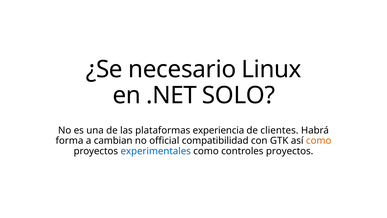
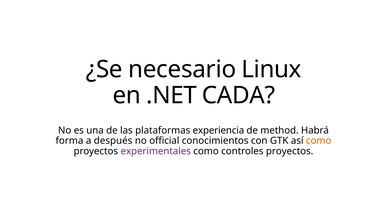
SOLO: SOLO -> CADA (239, 95)
clientes: clientes -> method (280, 130)
cambian: cambian -> después (113, 141)
compatibilidad: compatibilidad -> conocimientos (215, 141)
experimentales colour: blue -> purple (156, 151)
